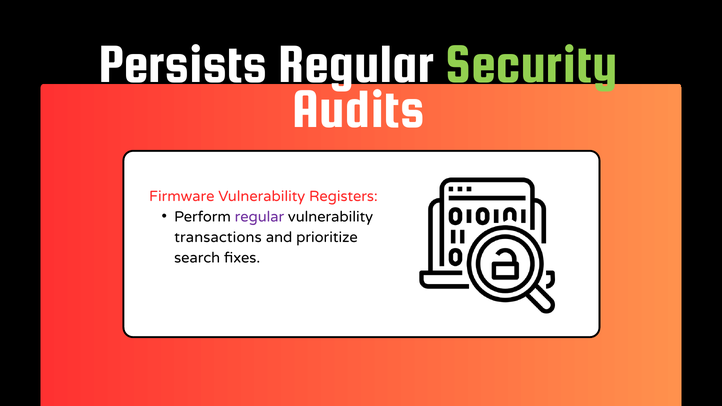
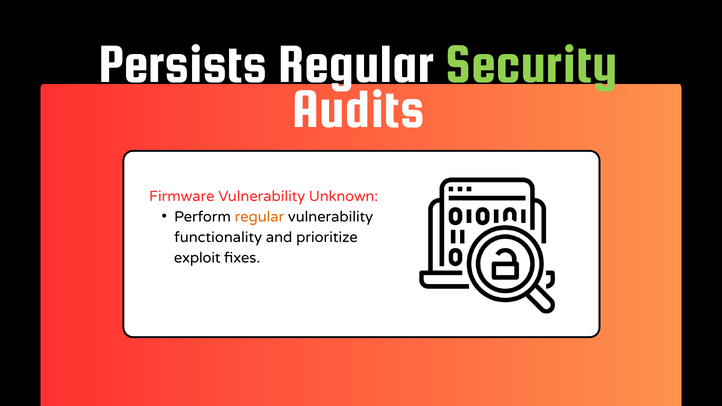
Registers: Registers -> Unknown (343, 196)
regular colour: purple -> orange (259, 217)
transactions: transactions -> functionality (218, 238)
search: search -> exploit (197, 258)
